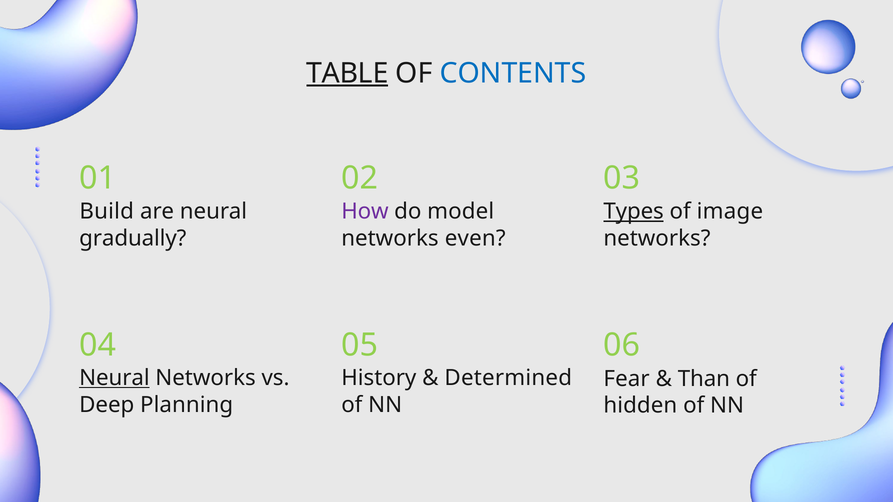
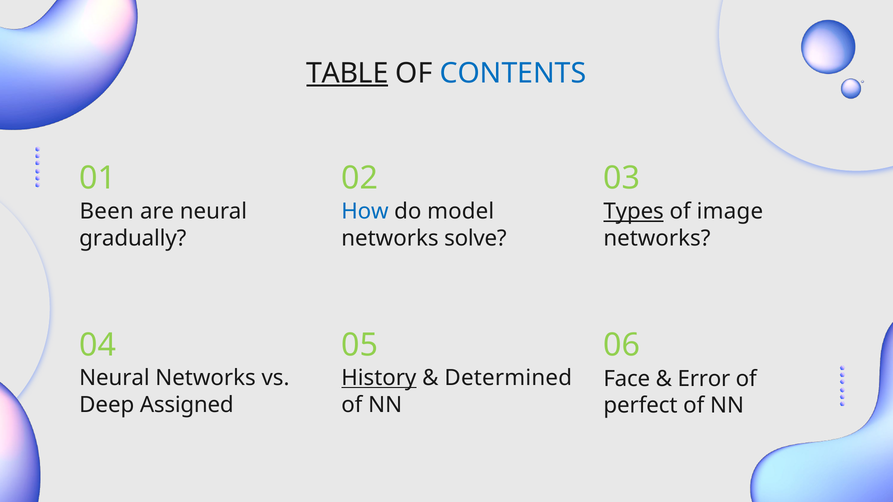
Build: Build -> Been (107, 212)
How colour: purple -> blue (365, 212)
even: even -> solve (475, 238)
Neural underline: present -> none (114, 378)
History underline: none -> present (379, 378)
Fear: Fear -> Face (627, 379)
Than: Than -> Error (704, 379)
Planning: Planning -> Assigned (187, 405)
hidden: hidden -> perfect (640, 406)
